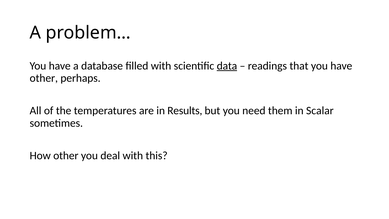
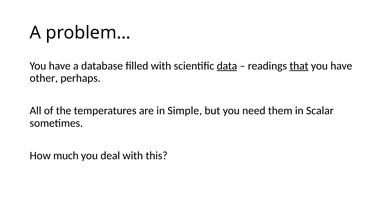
that underline: none -> present (299, 66)
Results: Results -> Simple (185, 111)
How other: other -> much (66, 156)
